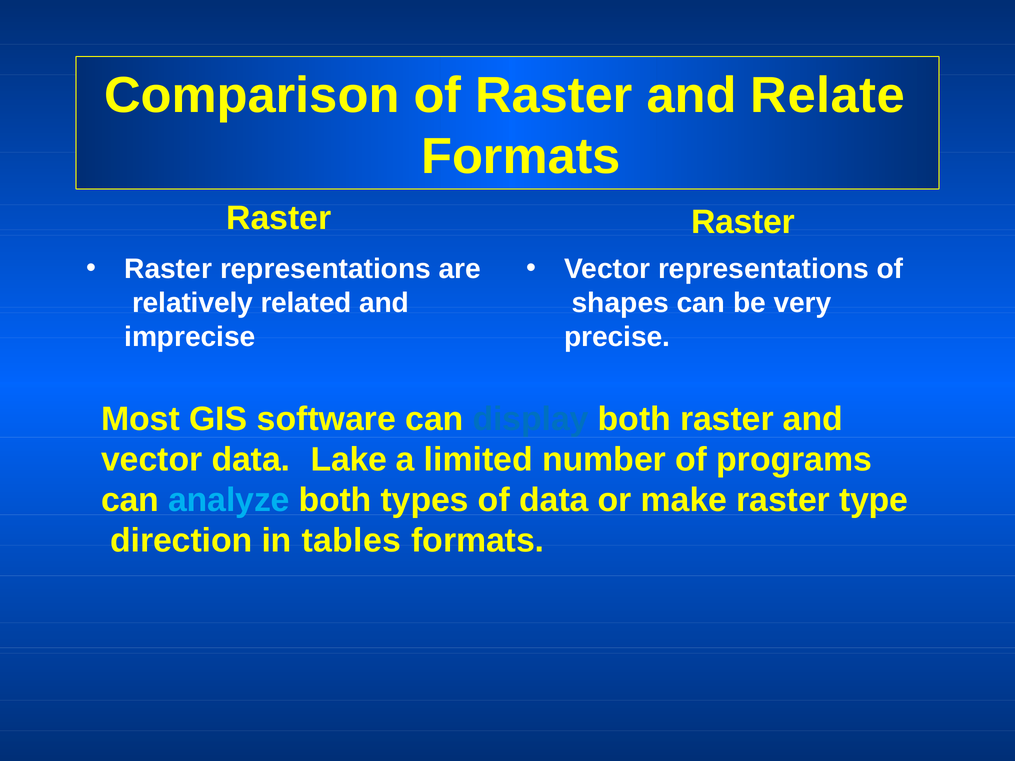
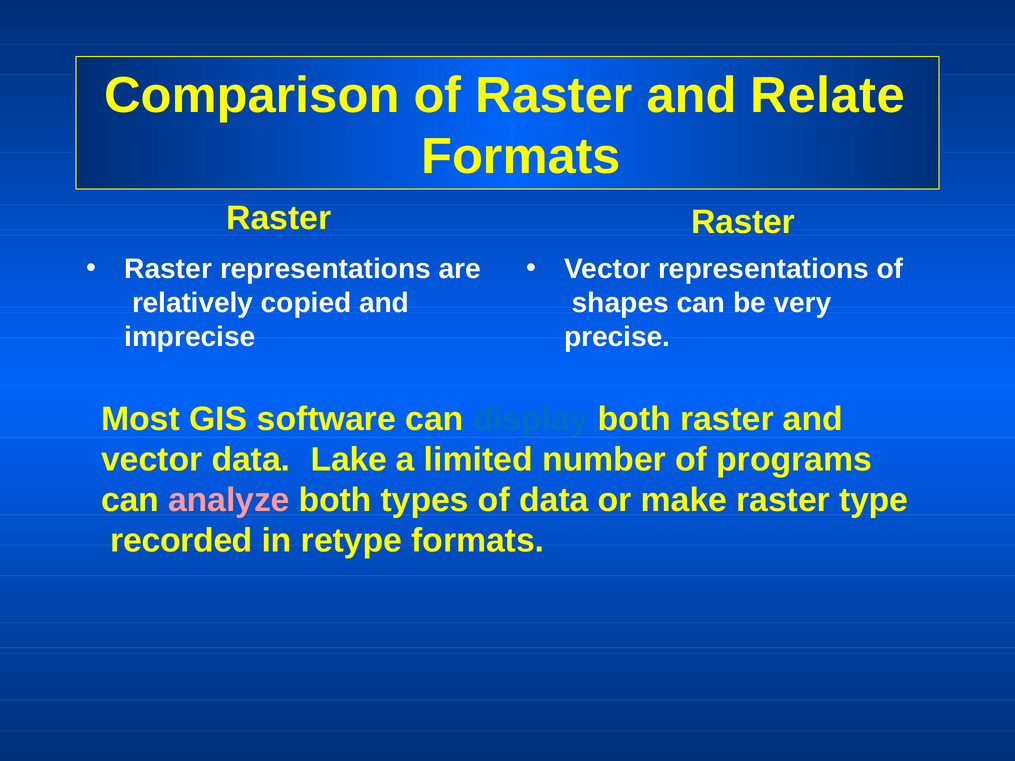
related: related -> copied (306, 303)
analyze colour: light blue -> pink (229, 500)
direction: direction -> recorded (181, 541)
tables: tables -> retype (352, 541)
